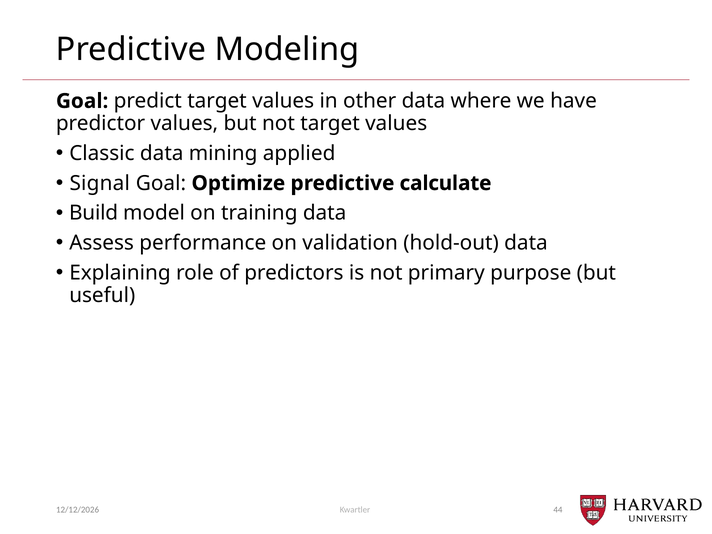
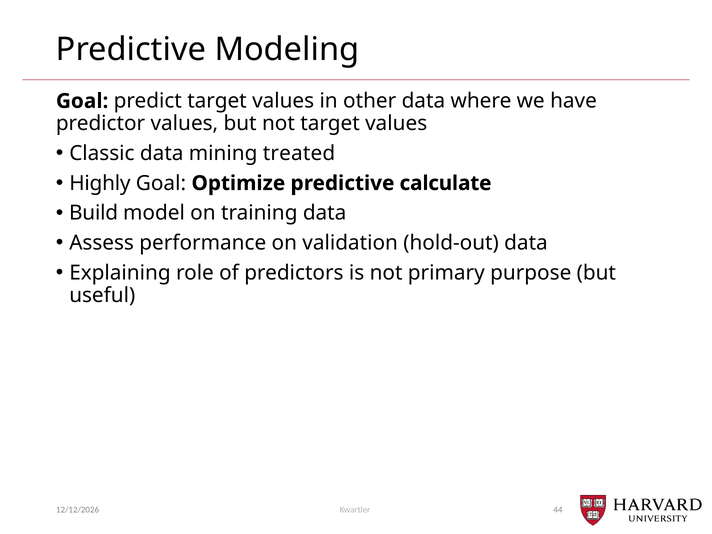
applied: applied -> treated (299, 153)
Signal: Signal -> Highly (100, 183)
